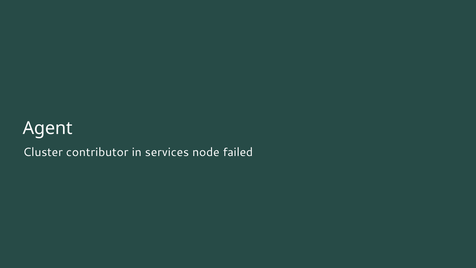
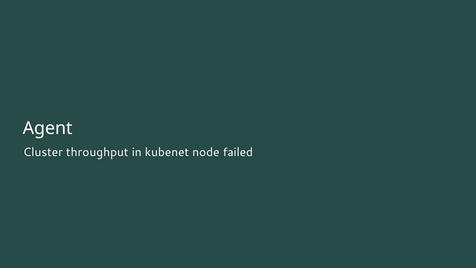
contributor: contributor -> throughput (97, 152)
services: services -> kubenet (167, 152)
